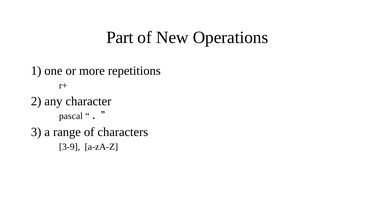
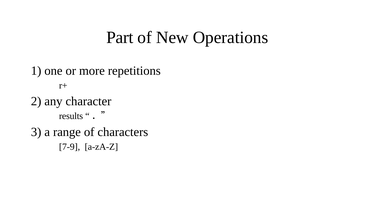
pascal: pascal -> results (71, 116)
3-9: 3-9 -> 7-9 (70, 147)
